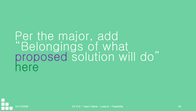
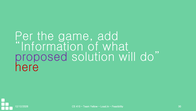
major: major -> game (76, 36)
Belongings: Belongings -> Information (49, 46)
here colour: green -> red (27, 67)
